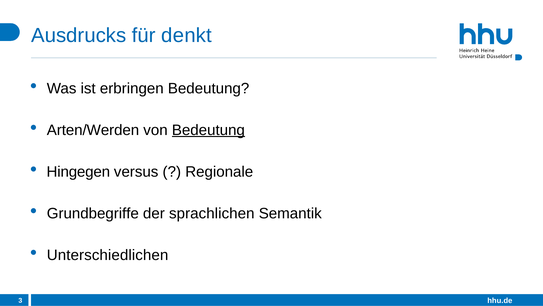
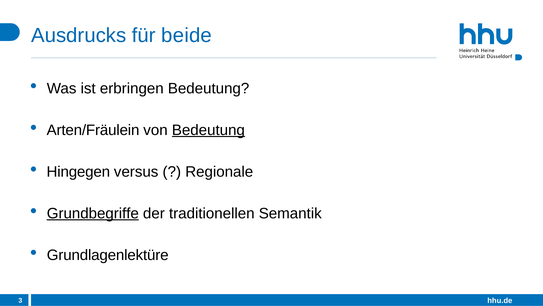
denkt: denkt -> beide (187, 35)
Arten/Werden: Arten/Werden -> Arten/Fräulein (93, 130)
Grundbegriffe underline: none -> present (93, 213)
sprachlichen: sprachlichen -> traditionellen (212, 213)
Unterschiedlichen: Unterschiedlichen -> Grundlagenlektüre (108, 255)
